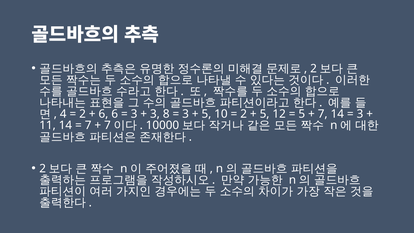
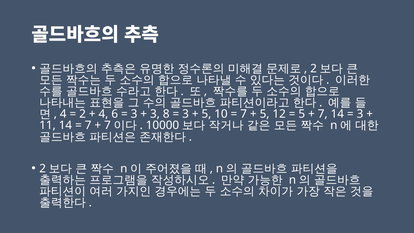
6: 6 -> 4 (103, 114)
2: 2 -> 7 (244, 114)
